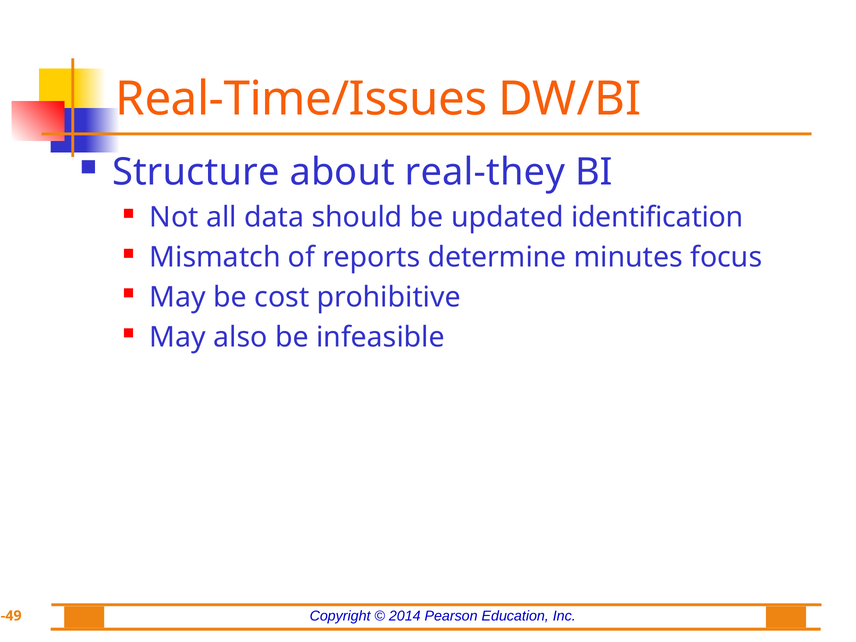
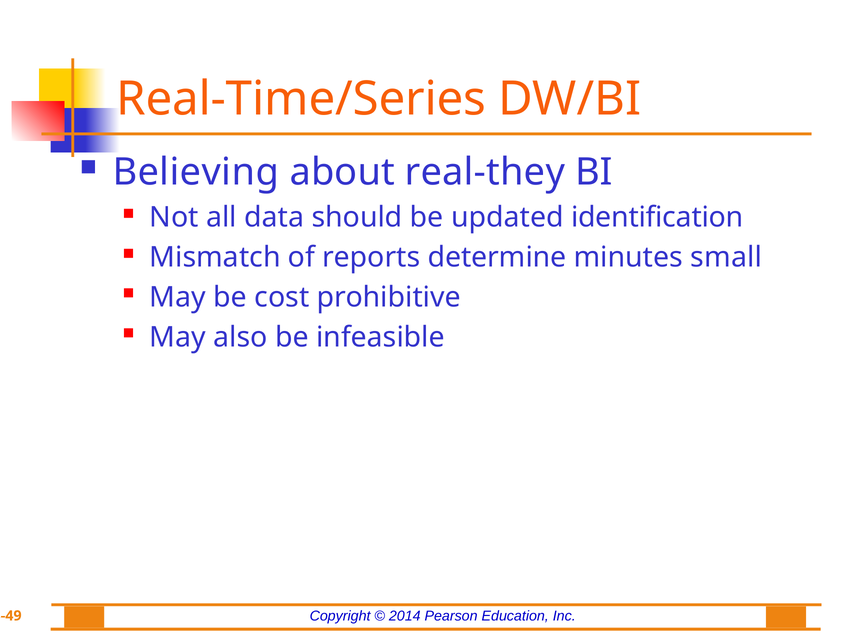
Real-Time/Issues: Real-Time/Issues -> Real-Time/Series (301, 99)
Structure: Structure -> Believing (196, 172)
focus: focus -> small (726, 257)
